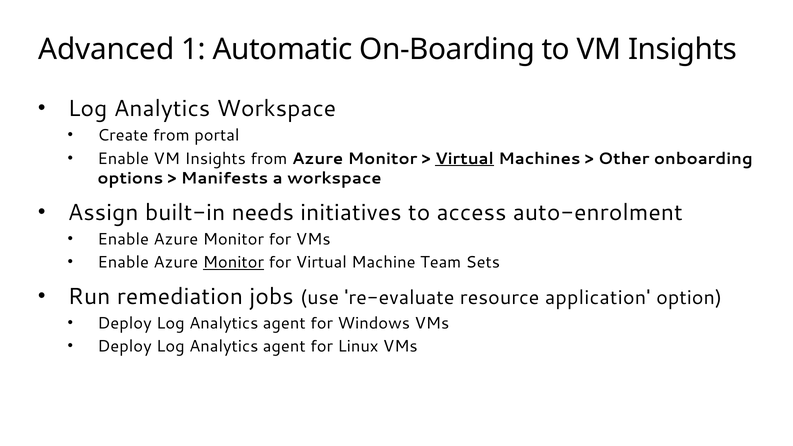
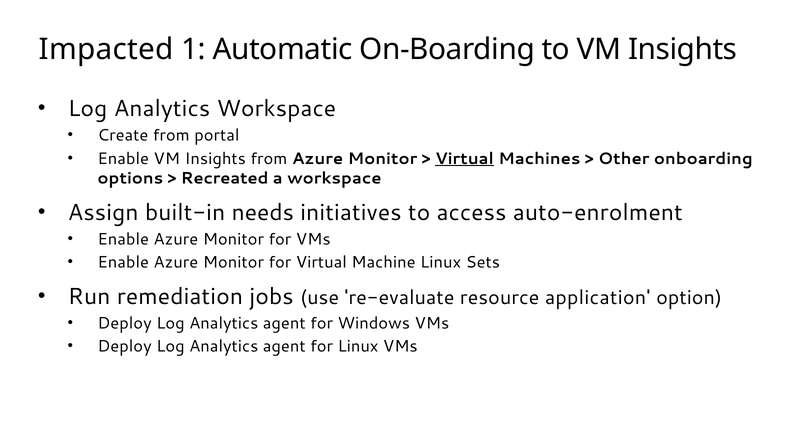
Advanced: Advanced -> Impacted (106, 50)
Manifests: Manifests -> Recreated (225, 178)
Monitor underline: present -> none (233, 262)
Machine Team: Team -> Linux (441, 262)
